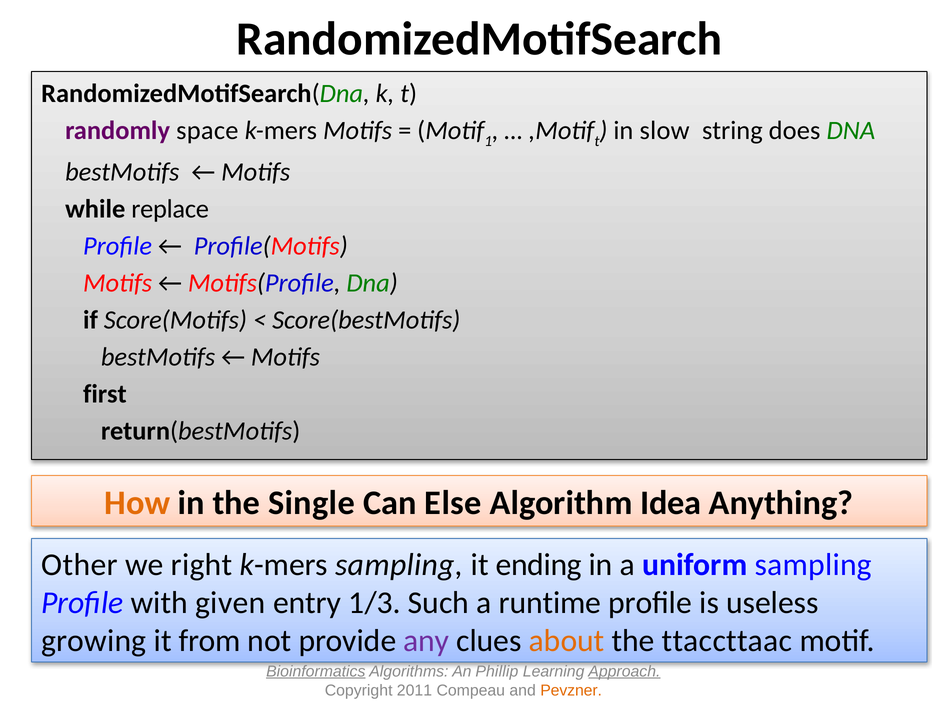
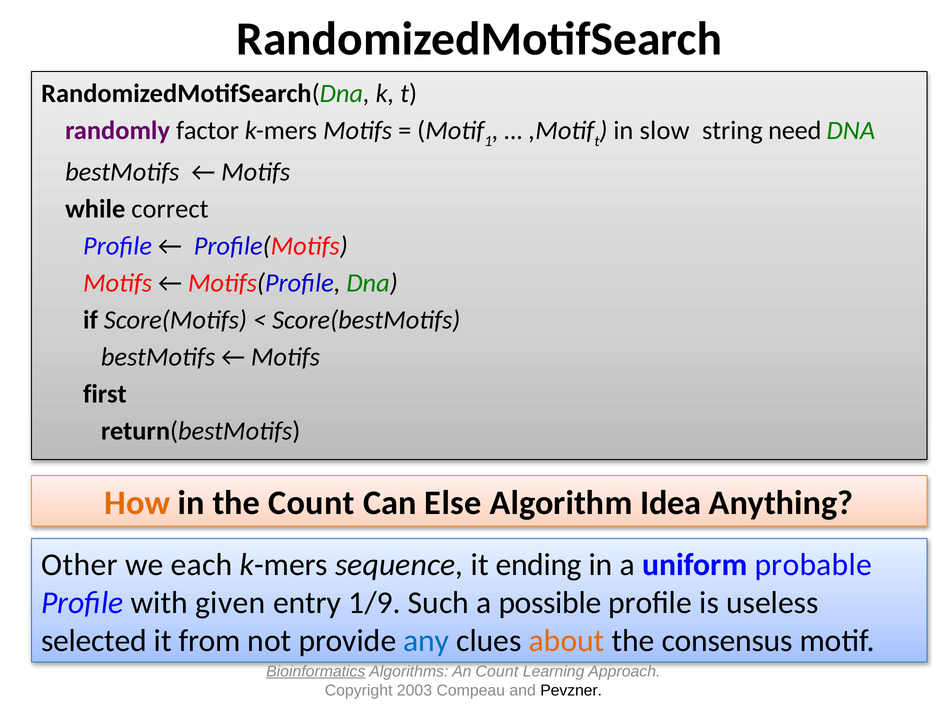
space: space -> factor (208, 131)
does: does -> need (795, 131)
replace: replace -> correct (170, 209)
the Single: Single -> Count (311, 503)
right: right -> each (202, 565)
k-mers sampling: sampling -> sequence (399, 565)
uniform sampling: sampling -> probable (813, 565)
1/3: 1/3 -> 1/9 (375, 603)
runtime: runtime -> possible (550, 603)
growing: growing -> selected (94, 641)
any colour: purple -> blue (426, 641)
ttaccttaac: ttaccttaac -> consensus (727, 641)
An Phillip: Phillip -> Count (497, 672)
Approach underline: present -> none (624, 672)
2011: 2011 -> 2003 (414, 691)
Pevzner colour: orange -> black (571, 691)
